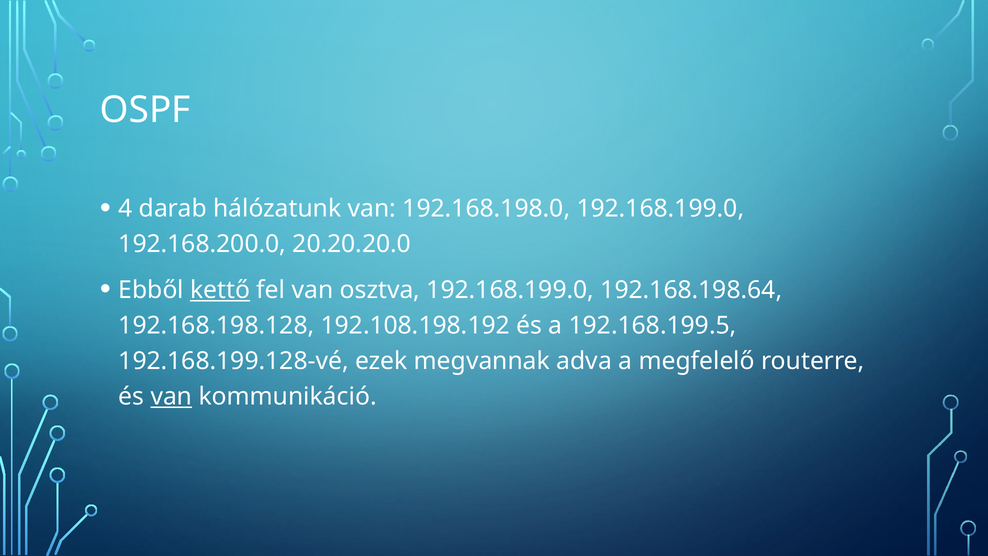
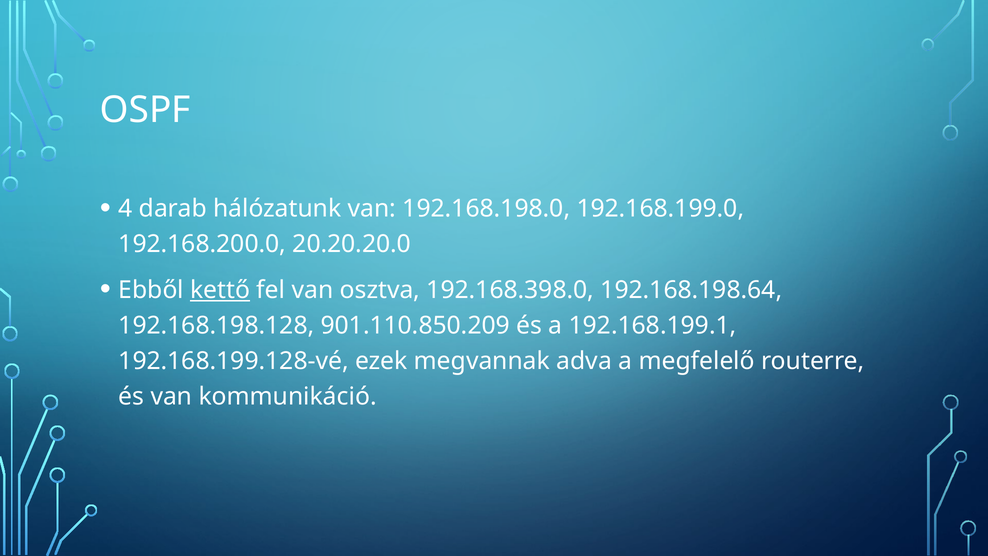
osztva 192.168.199.0: 192.168.199.0 -> 192.168.398.0 (510, 290)
192.108.198.192: 192.108.198.192 -> 901.110.850.209 (415, 325)
192.168.199.5: 192.168.199.5 -> 192.168.199.1 (653, 325)
van underline: present -> none (171, 397)
